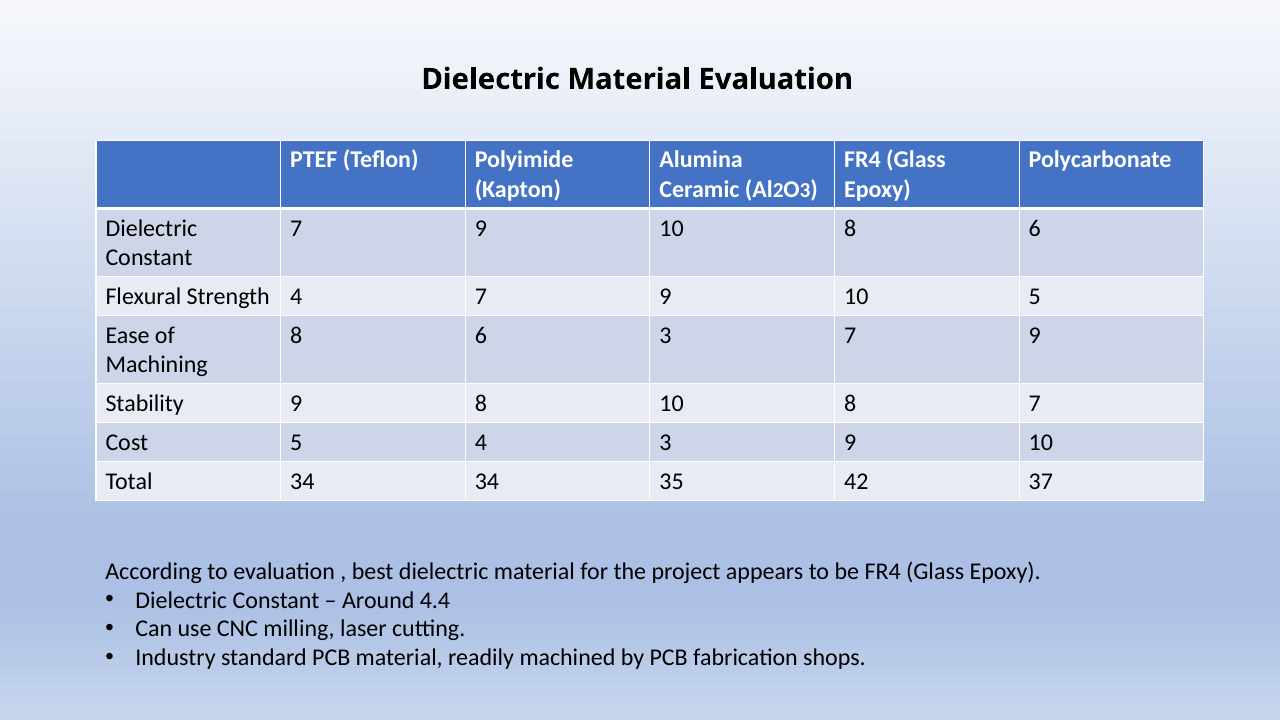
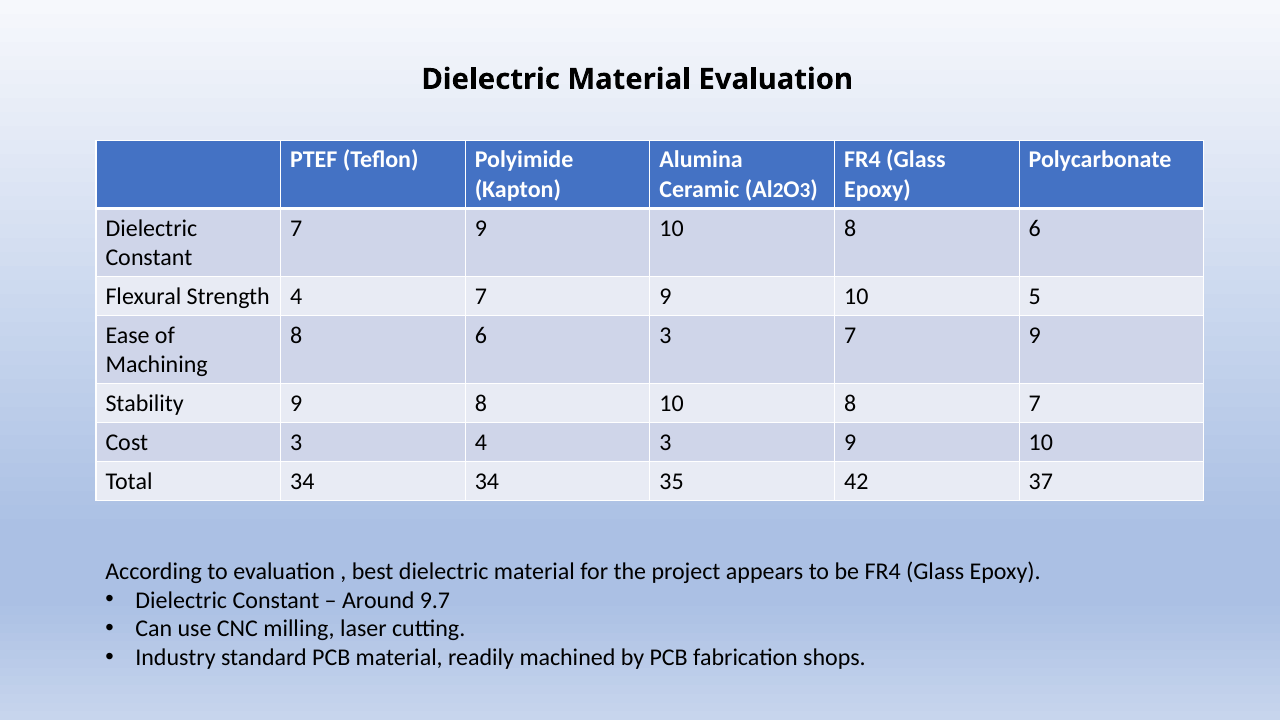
Cost 5: 5 -> 3 (296, 442)
4.4: 4.4 -> 9.7 (435, 600)
